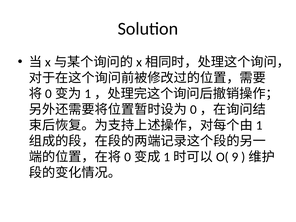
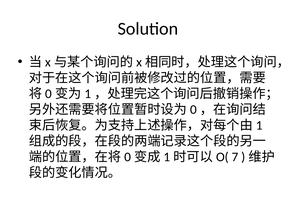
9: 9 -> 7 (235, 157)
